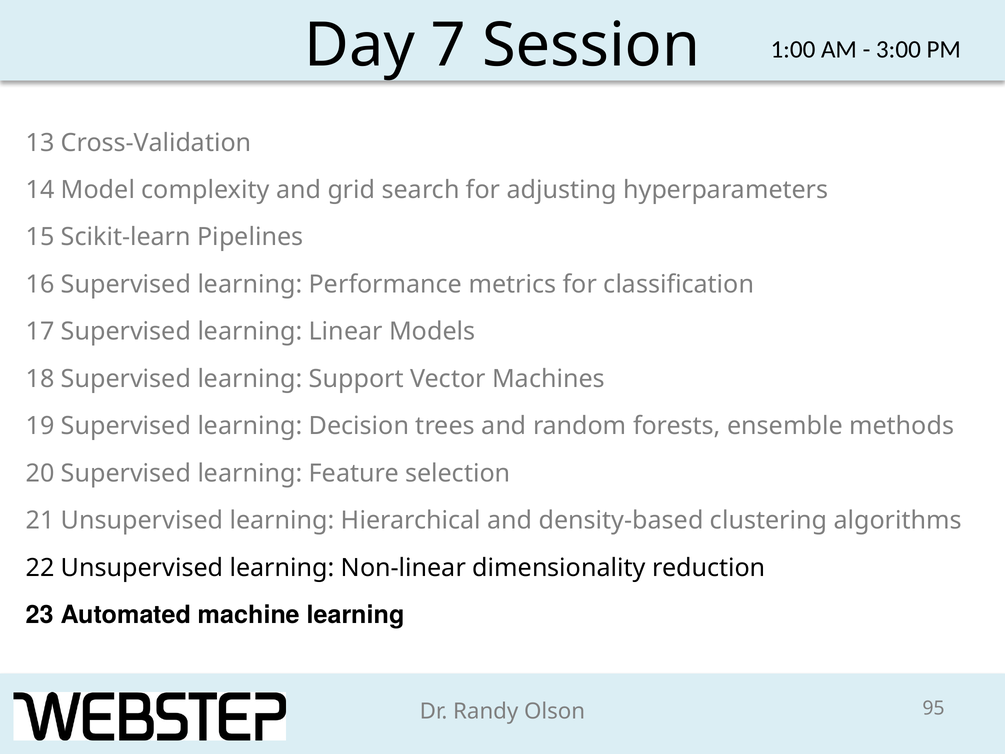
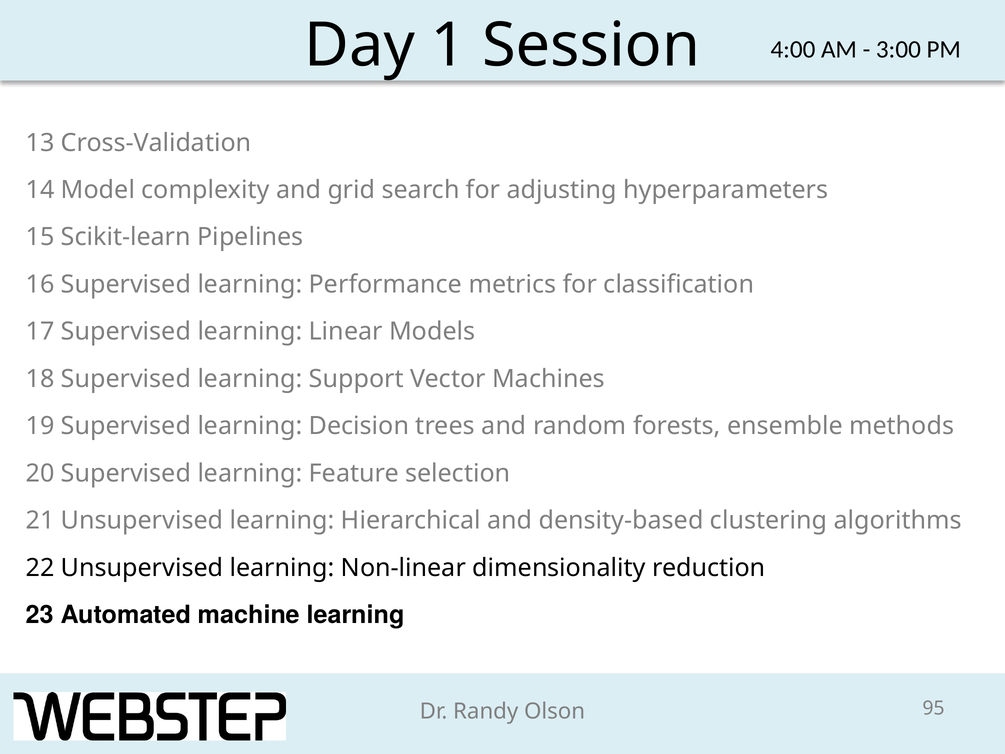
7: 7 -> 1 (448, 45)
1:00: 1:00 -> 4:00 (793, 49)
